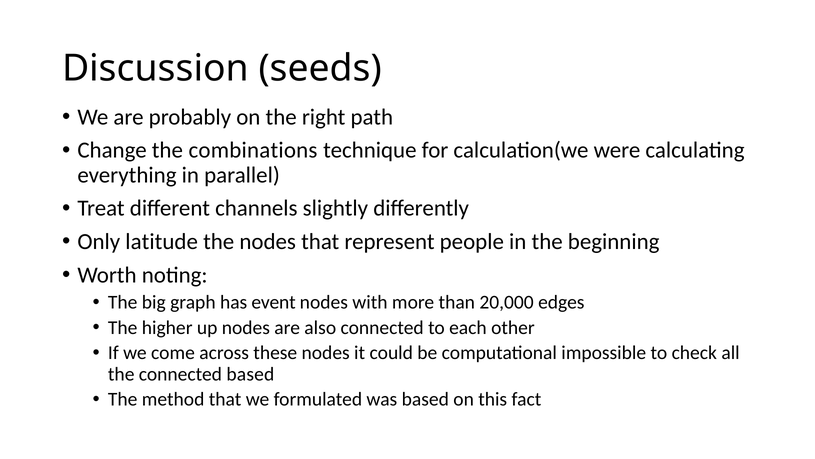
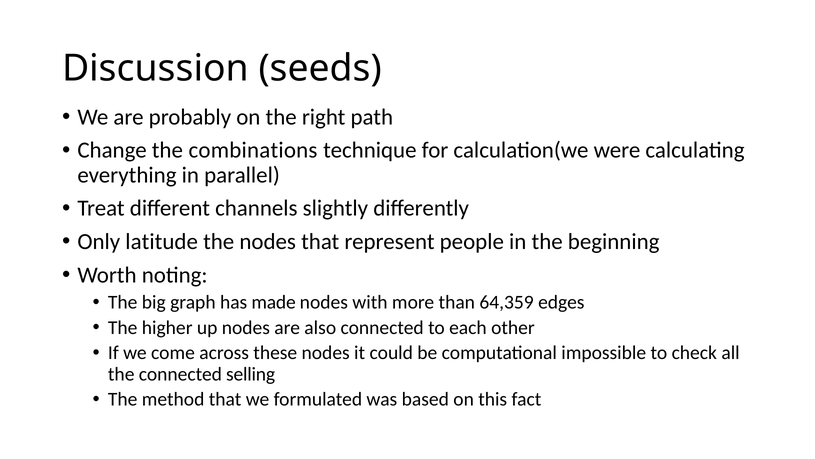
event: event -> made (274, 302)
20,000: 20,000 -> 64,359 (507, 302)
connected based: based -> selling (251, 374)
